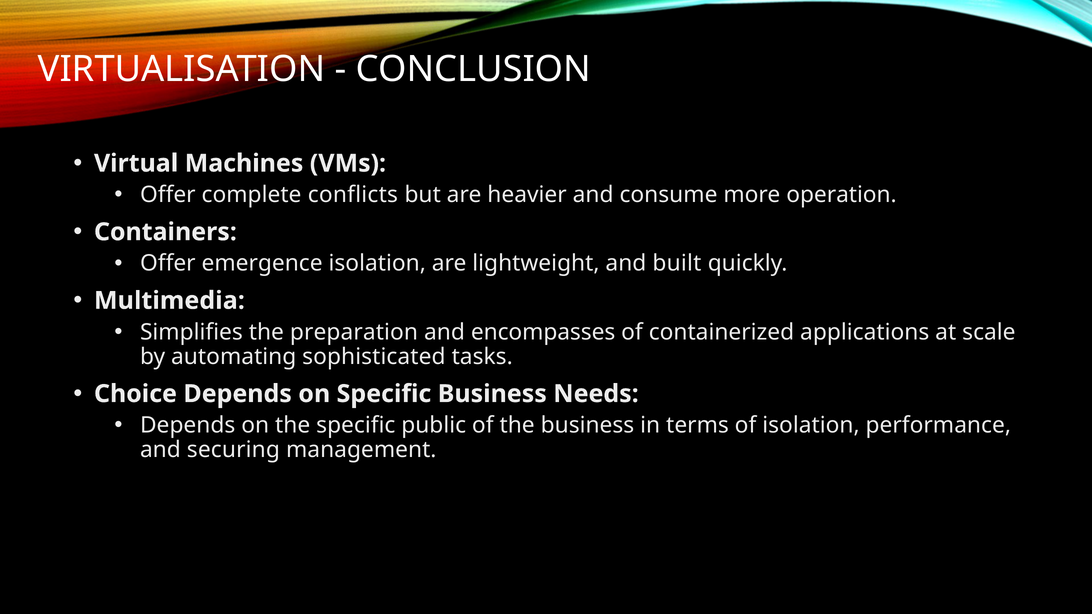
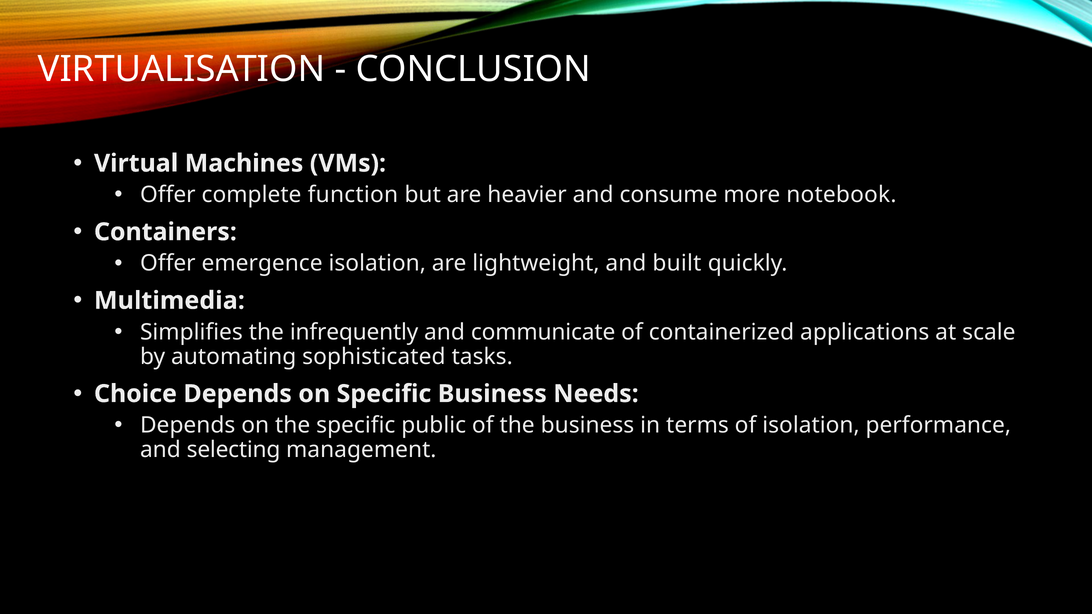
conflicts: conflicts -> function (353, 195)
operation: operation -> notebook (841, 195)
preparation: preparation -> infrequently (354, 332)
encompasses: encompasses -> communicate (543, 332)
securing: securing -> selecting (234, 450)
